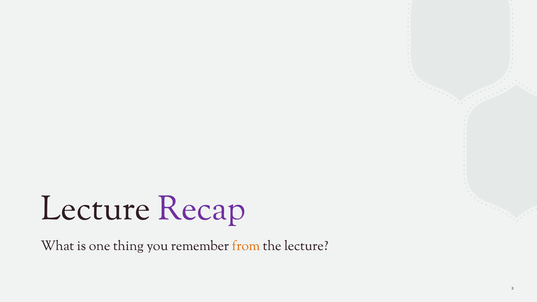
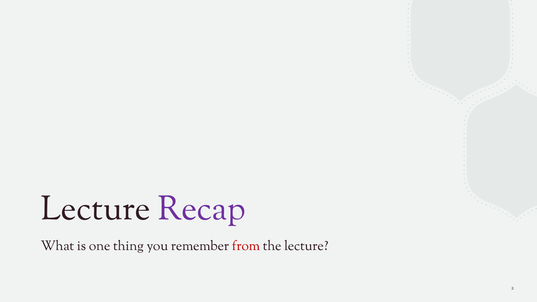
from colour: orange -> red (246, 246)
